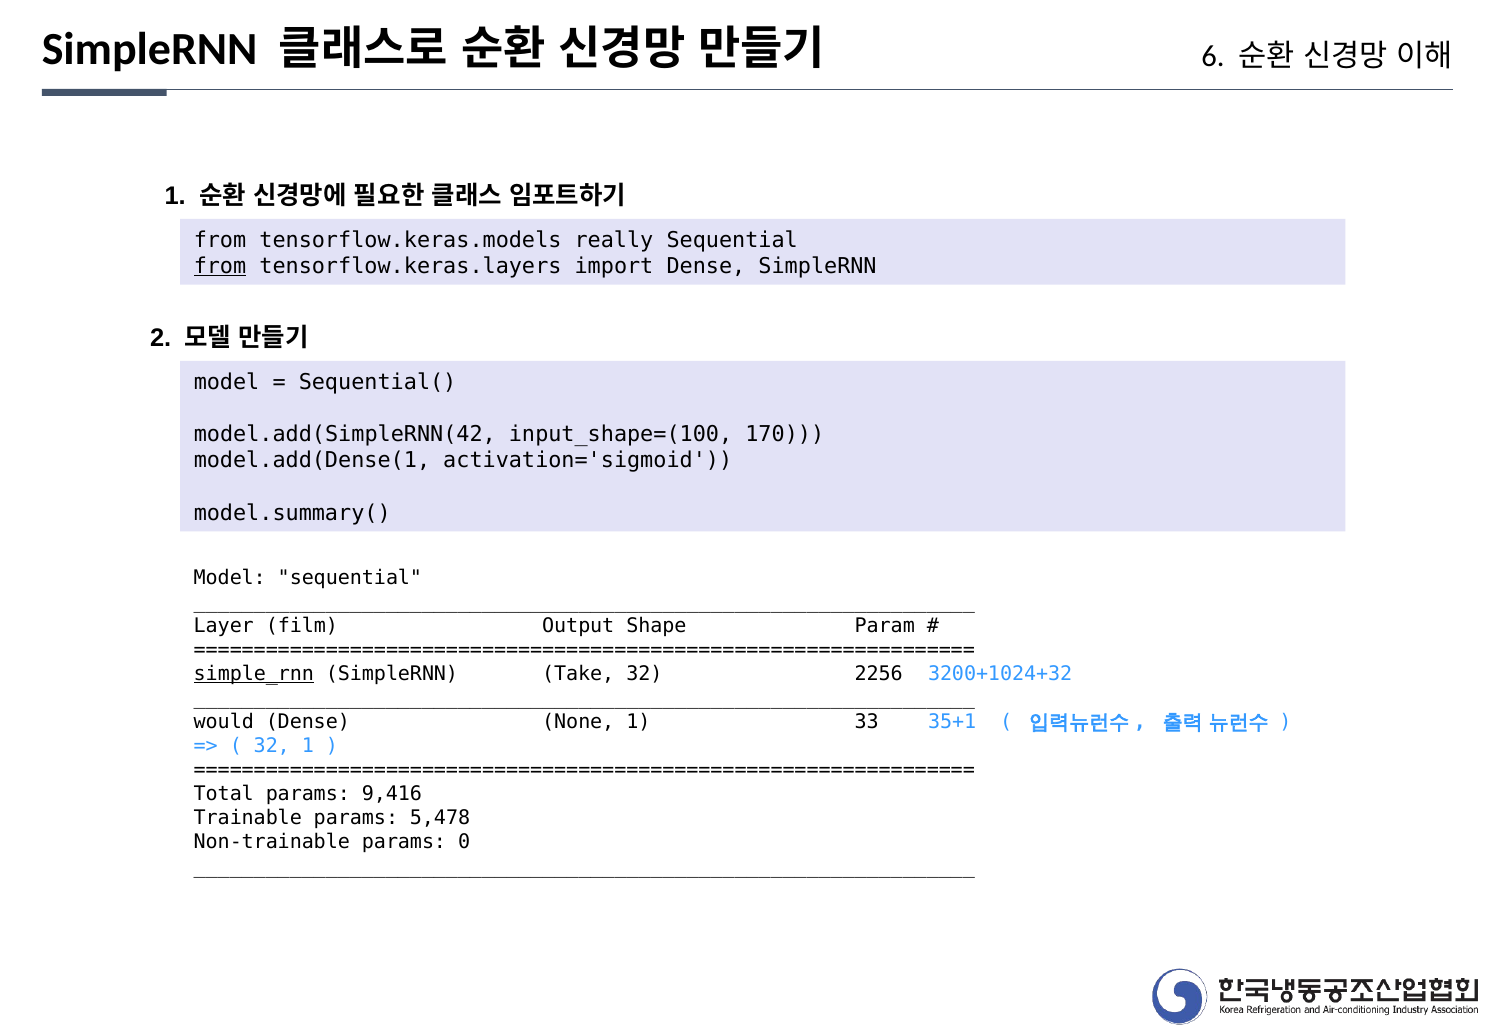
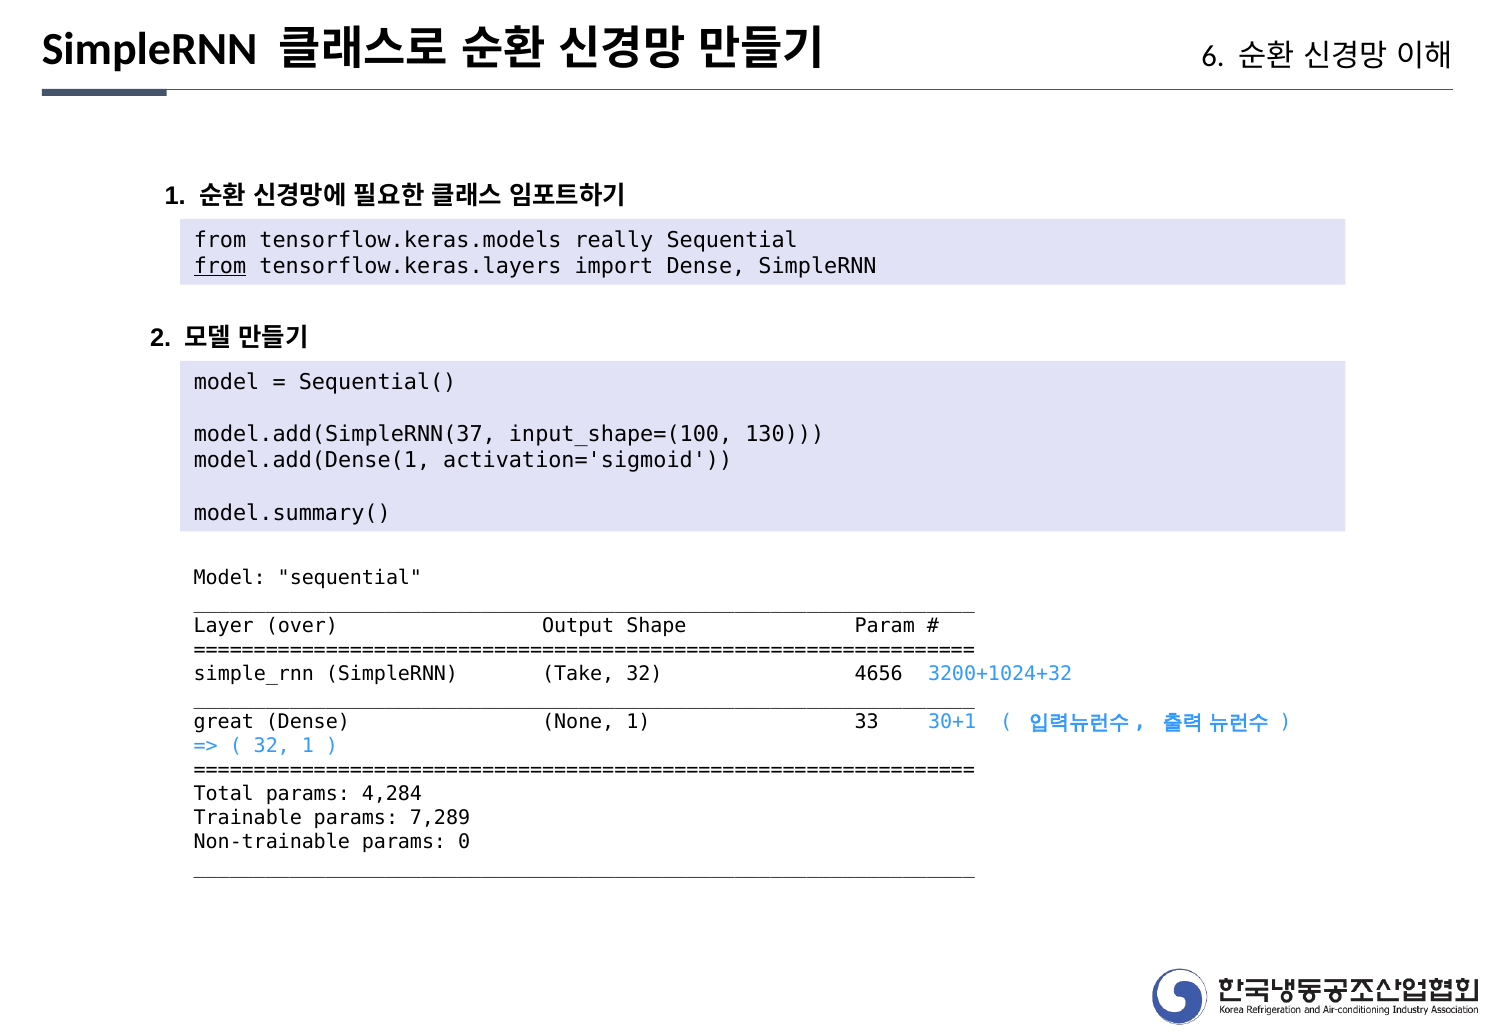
model.add(SimpleRNN(42: model.add(SimpleRNN(42 -> model.add(SimpleRNN(37 (345, 435)
170: 170 -> 130 (785, 435)
film: film -> over (302, 626)
simple_rnn underline: present -> none (254, 674)
2256: 2256 -> 4656 (879, 674)
would: would -> great (224, 722)
35+1: 35+1 -> 30+1 (952, 722)
9,416: 9,416 -> 4,284 (392, 794)
5,478: 5,478 -> 7,289 (440, 819)
